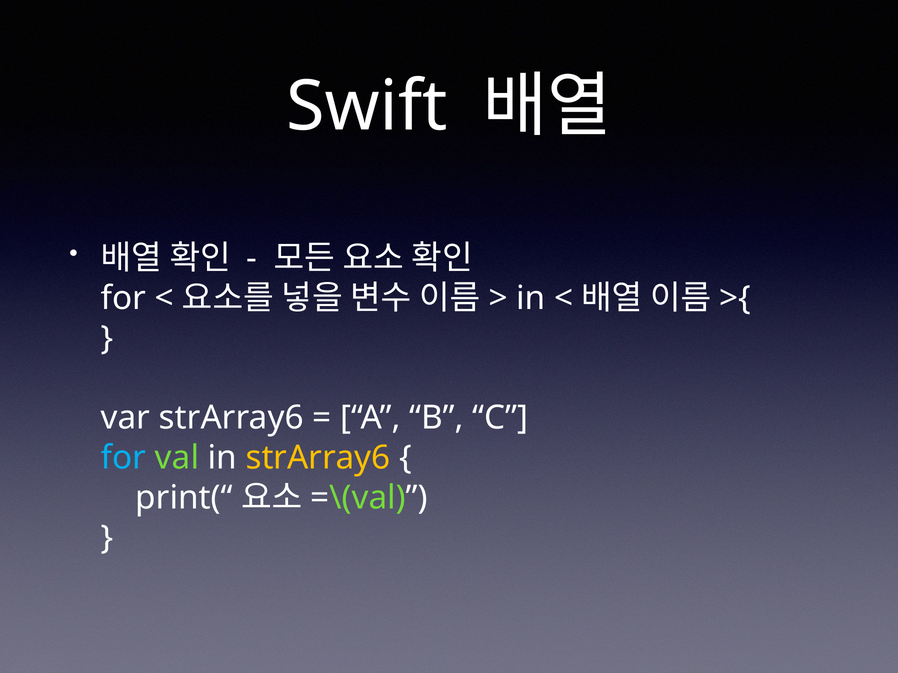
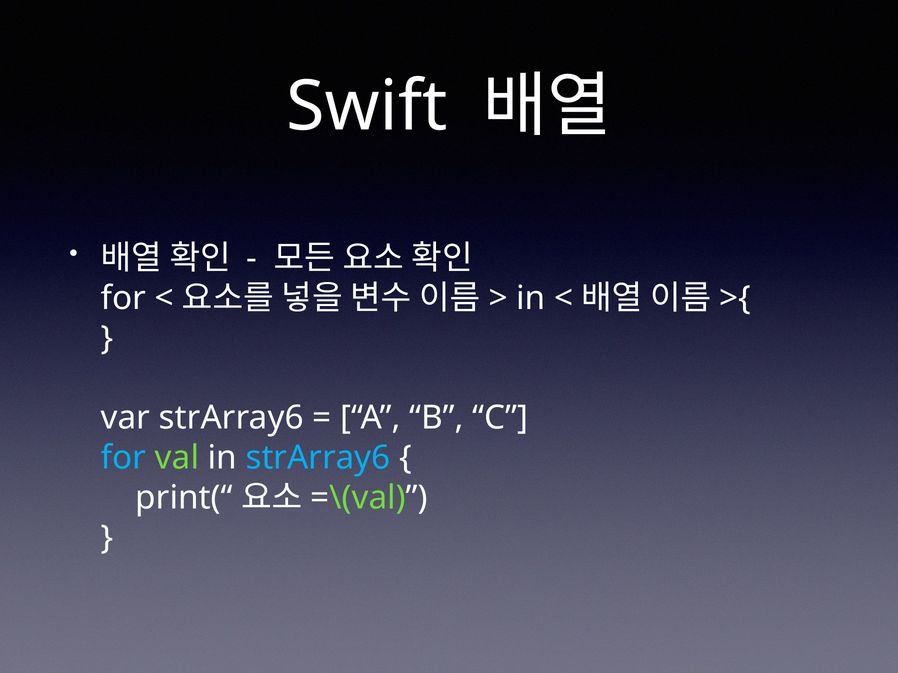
strArray6 colour: yellow -> light blue (318, 458)
